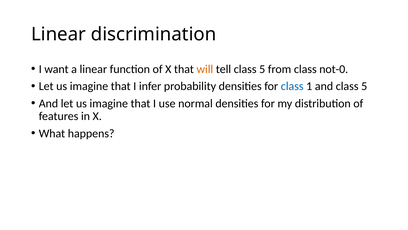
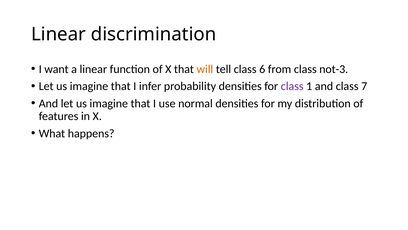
tell class 5: 5 -> 6 (262, 69)
not-0: not-0 -> not-3 (334, 69)
class colour: blue -> purple (292, 86)
and class 5: 5 -> 7 (364, 86)
